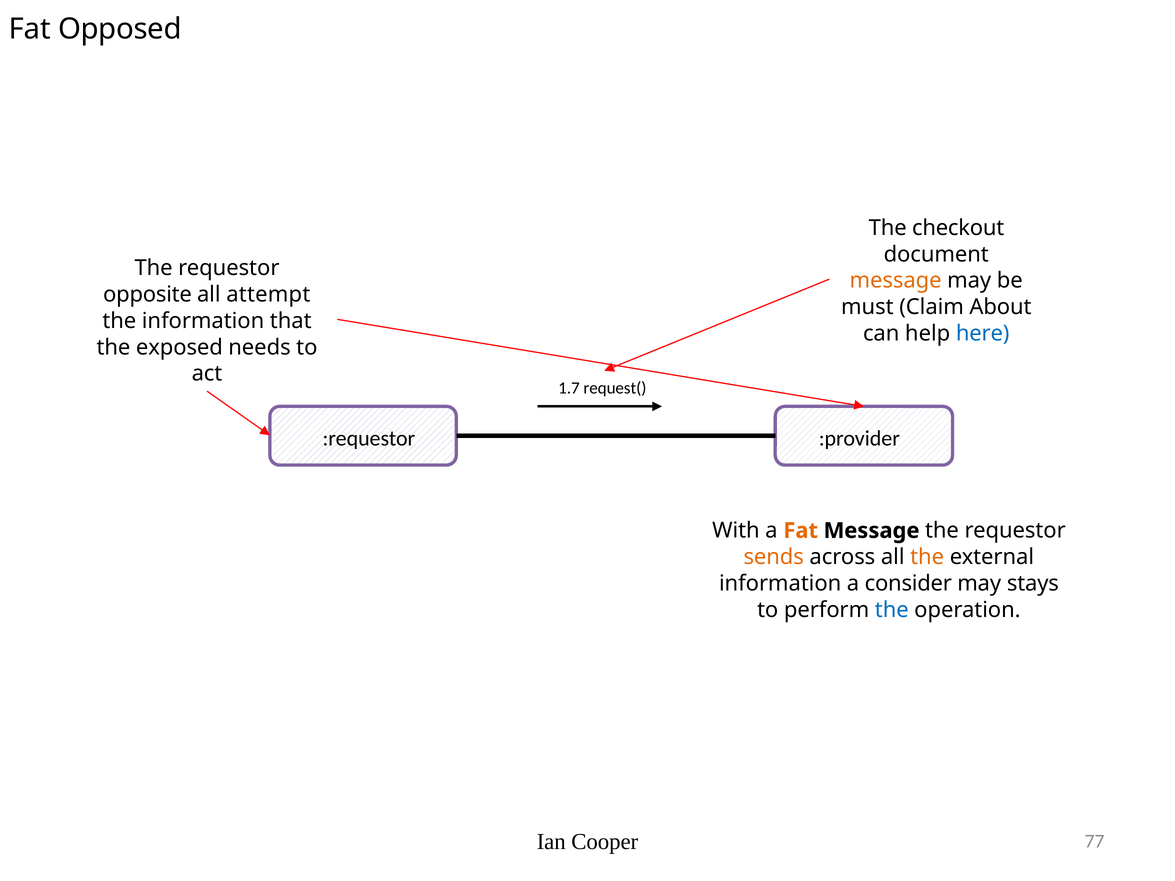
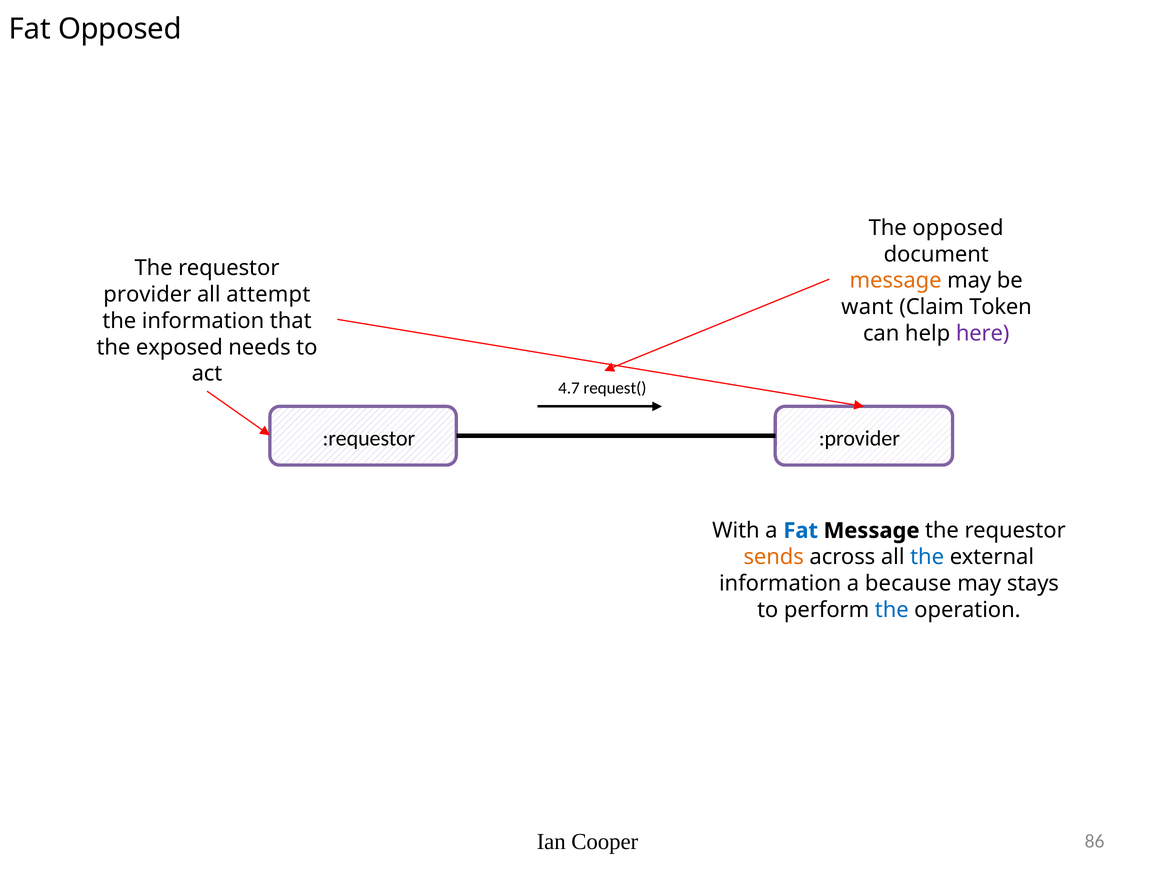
The checkout: checkout -> opposed (958, 228)
opposite: opposite -> provider (147, 295)
must: must -> want (867, 307)
About: About -> Token (1001, 307)
here colour: blue -> purple (983, 334)
1.7: 1.7 -> 4.7 (569, 388)
Fat colour: orange -> blue (801, 531)
the colour: orange -> blue (927, 557)
consider: consider -> because (908, 584)
77: 77 -> 86 (1095, 841)
